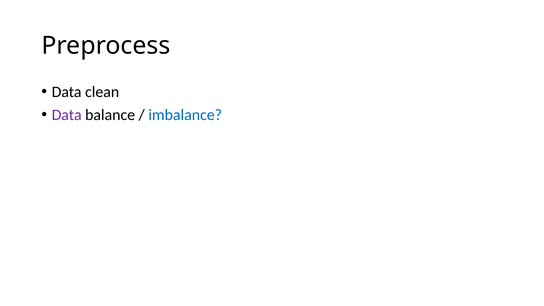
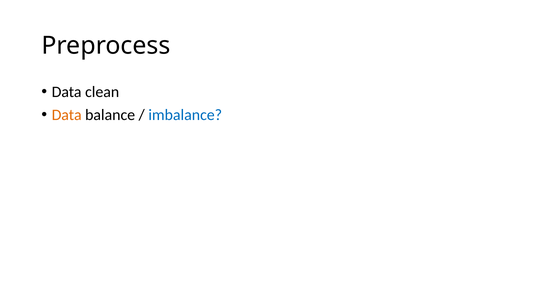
Data colour: purple -> orange (67, 115)
